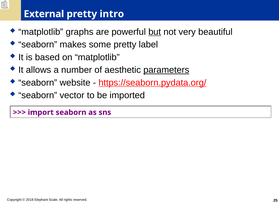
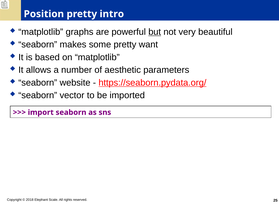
External: External -> Position (44, 14)
label: label -> want (148, 45)
parameters underline: present -> none (166, 70)
